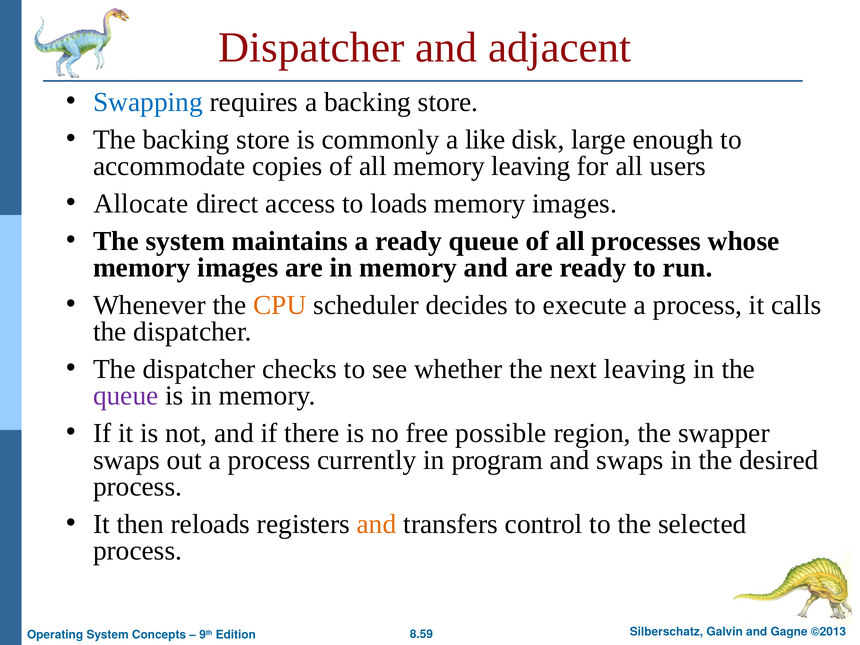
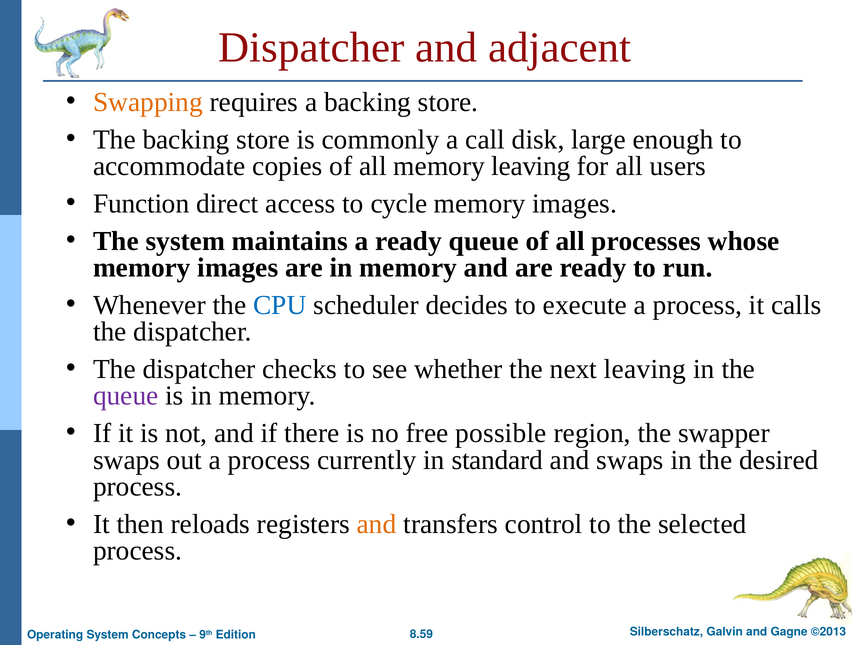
Swapping colour: blue -> orange (148, 102)
like: like -> call (485, 139)
Allocate: Allocate -> Function (141, 204)
loads: loads -> cycle (399, 204)
CPU colour: orange -> blue (280, 305)
program: program -> standard (497, 460)
